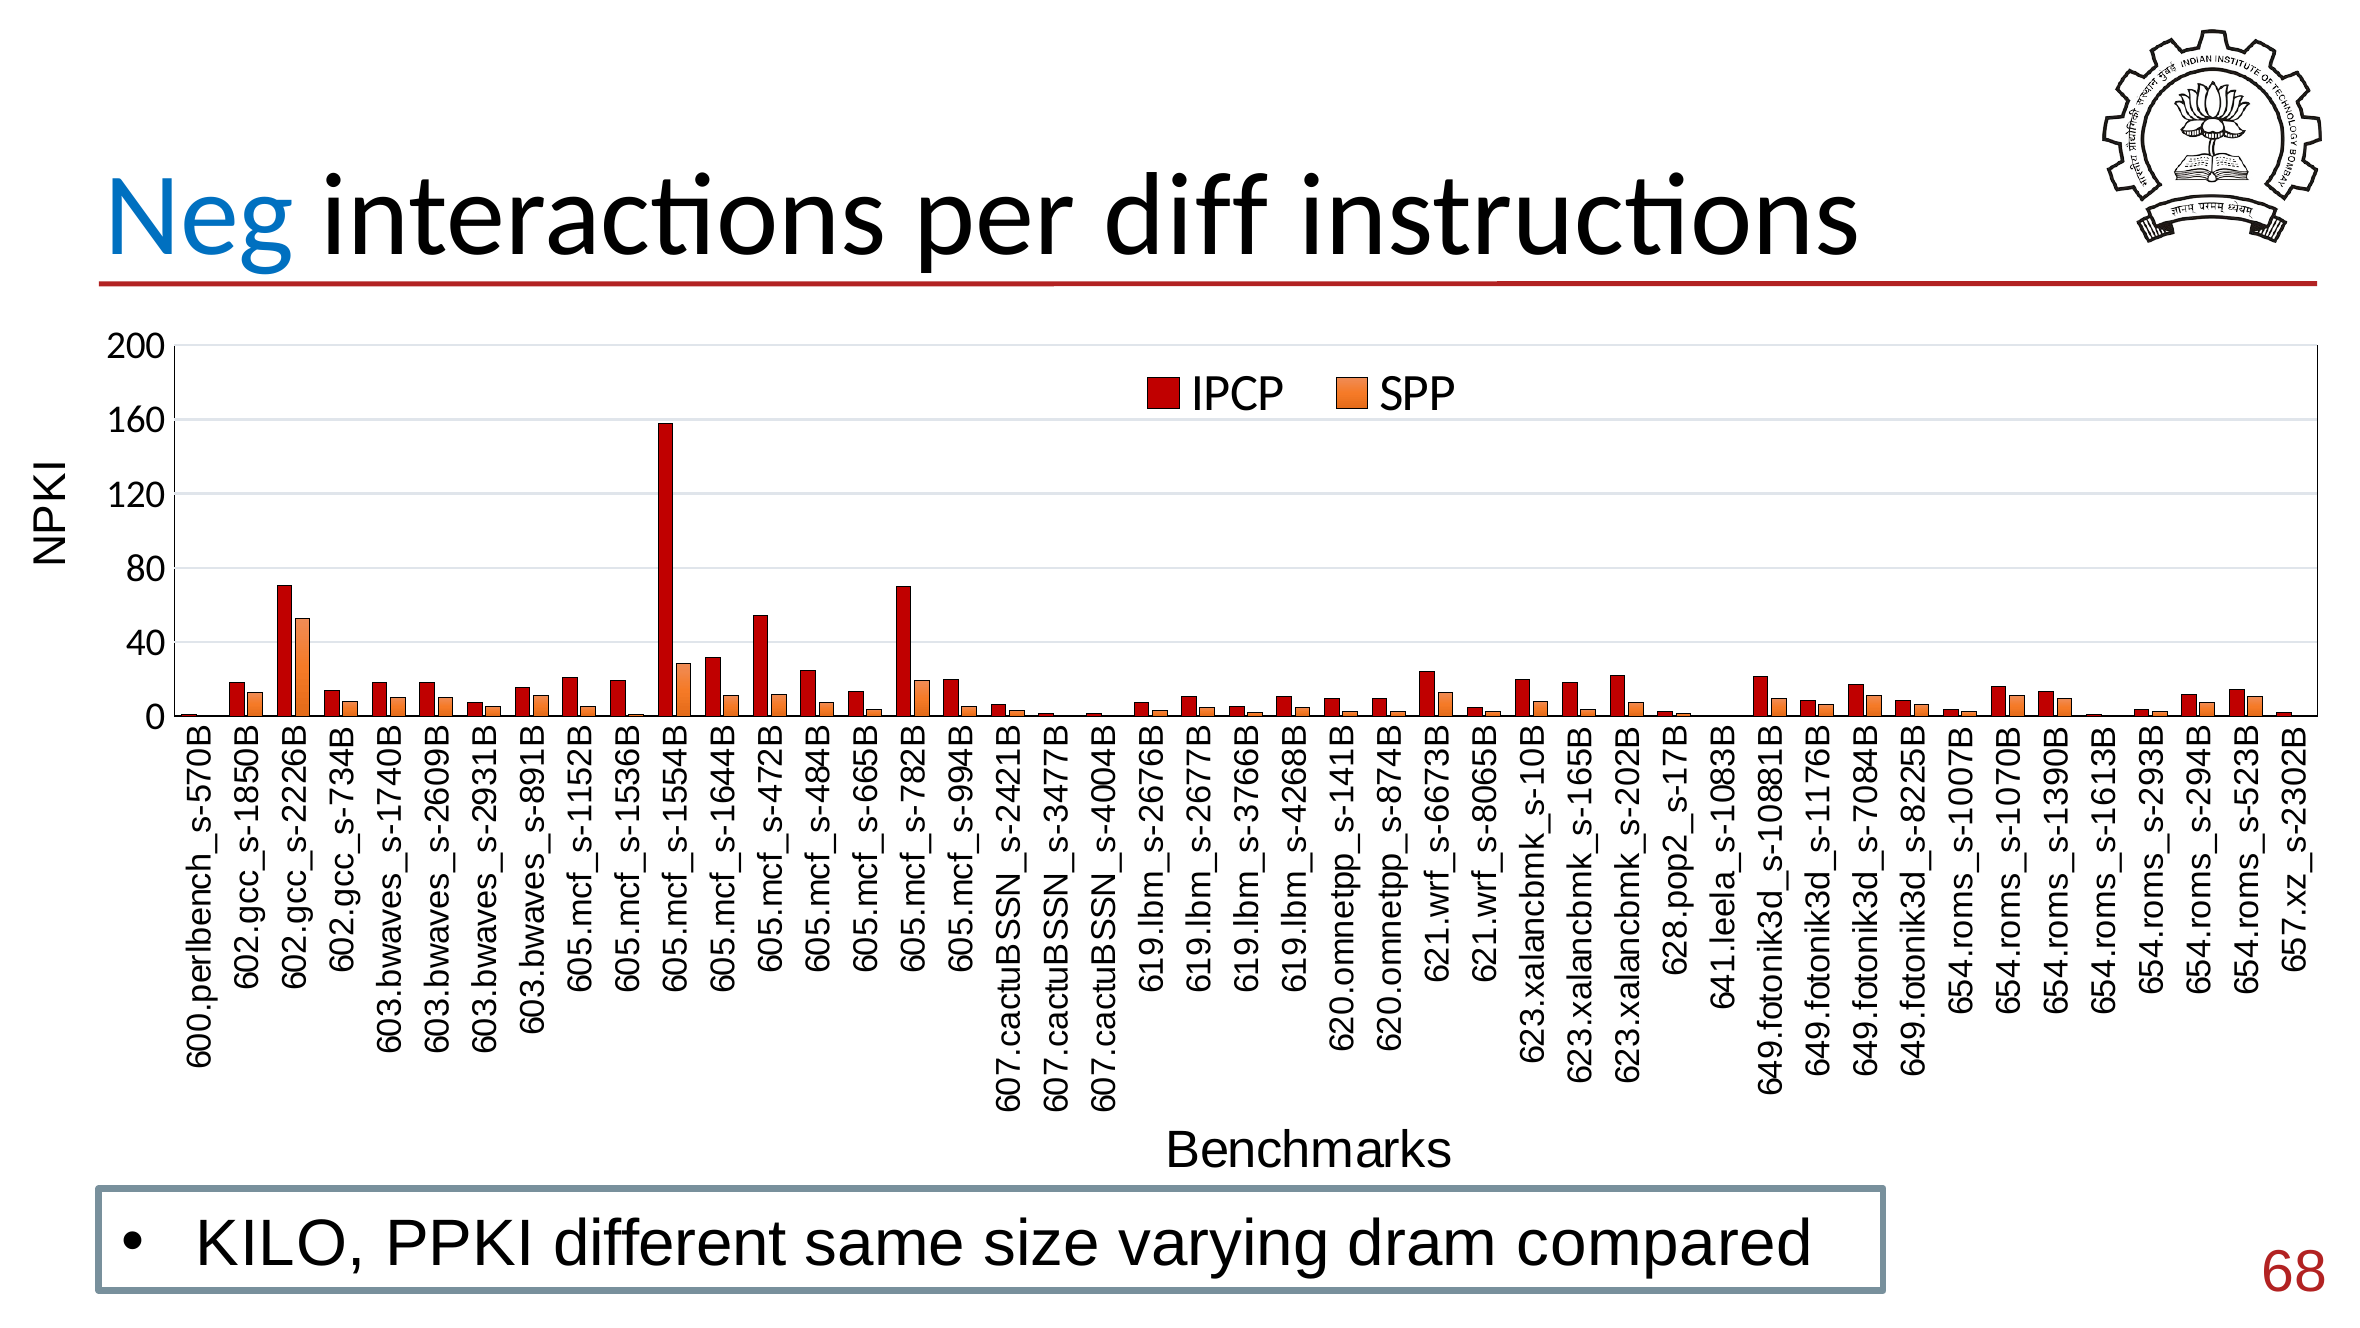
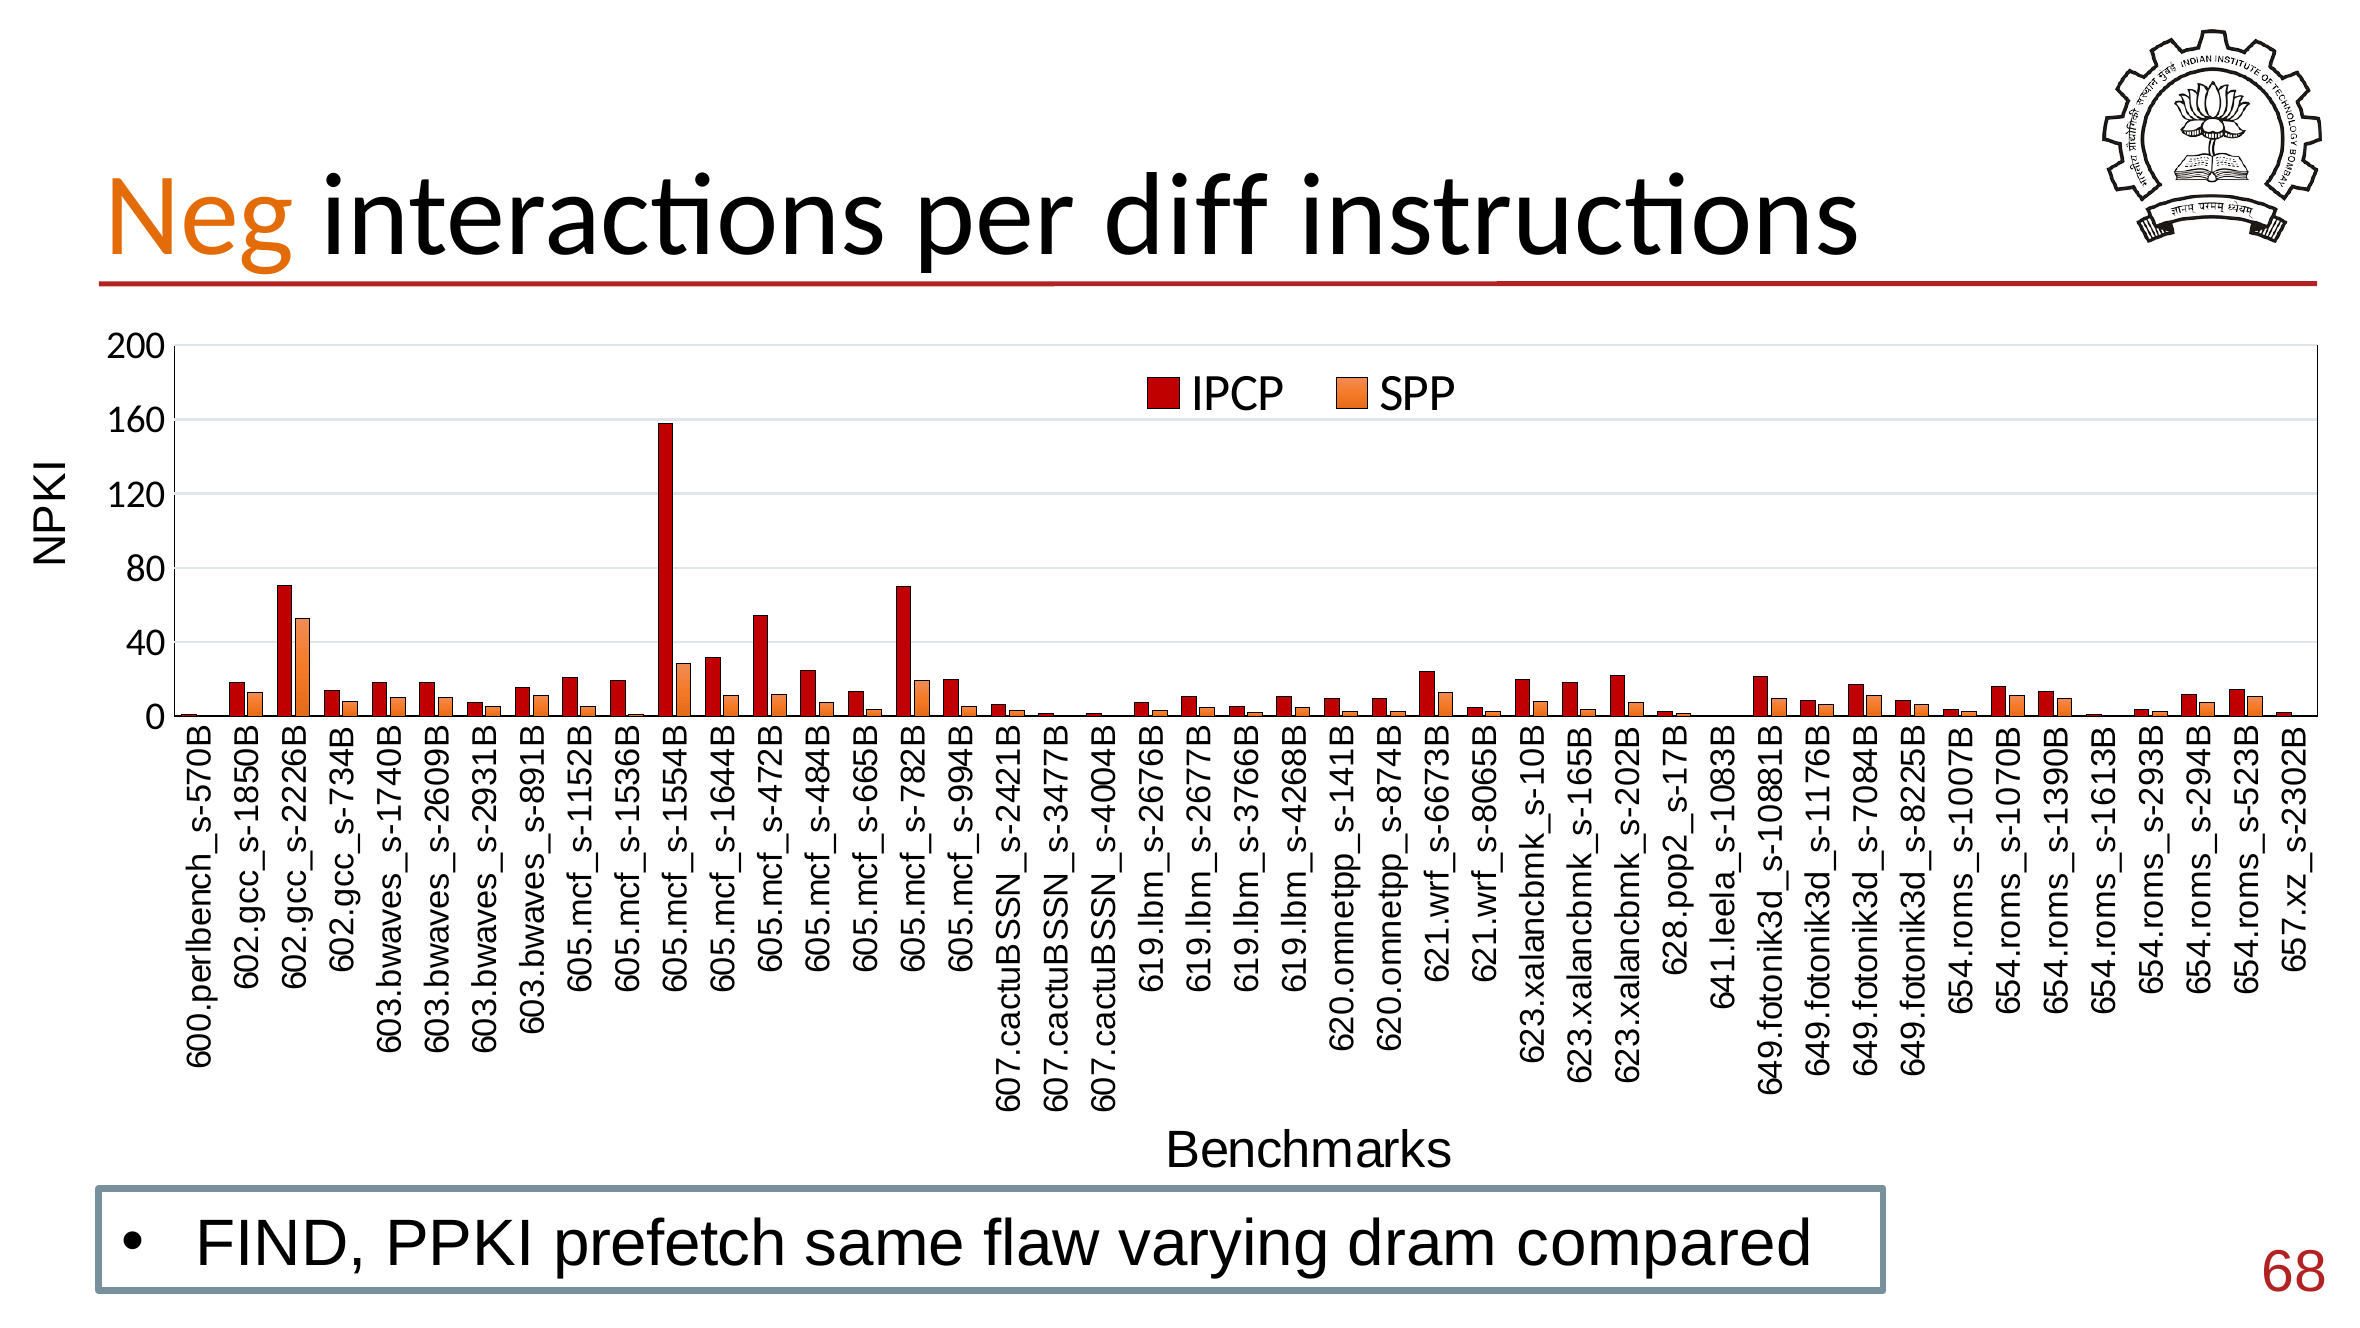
Neg colour: blue -> orange (199, 215)
KILO: KILO -> FIND (281, 1244)
different: different -> prefetch (670, 1244)
size: size -> flaw (1042, 1244)
